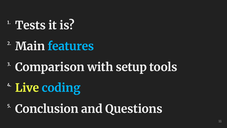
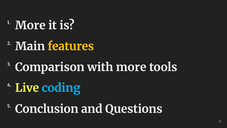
Tests: Tests -> More (30, 25)
features colour: light blue -> yellow (71, 46)
with setup: setup -> more (131, 67)
